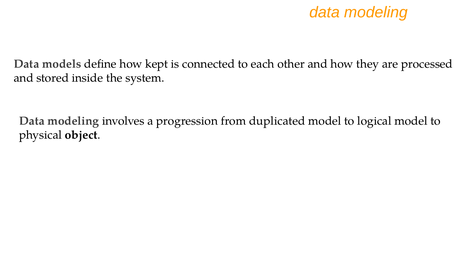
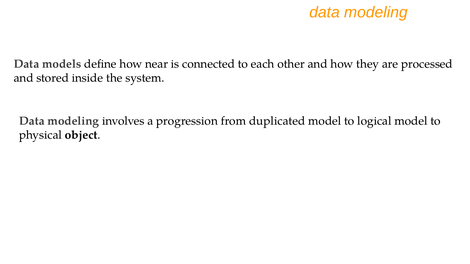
kept: kept -> near (157, 64)
